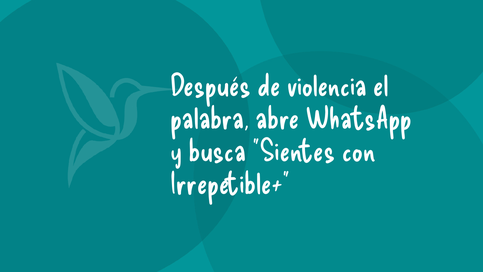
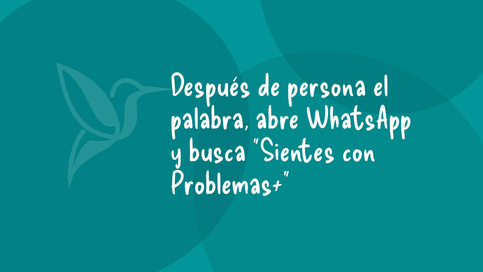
violencia: violencia -> persona (327, 86)
Irrepetible+: Irrepetible+ -> Problemas+ (230, 184)
